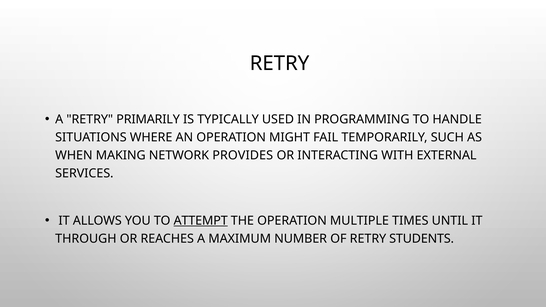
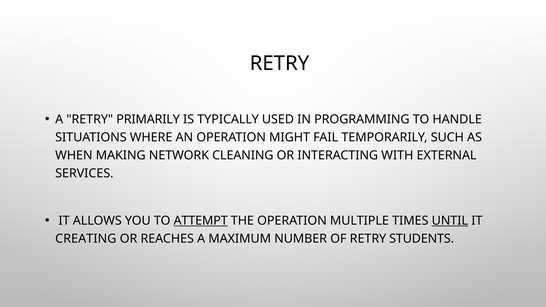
PROVIDES: PROVIDES -> CLEANING (243, 155)
UNTIL underline: none -> present (450, 221)
THROUGH: THROUGH -> CREATING (86, 239)
